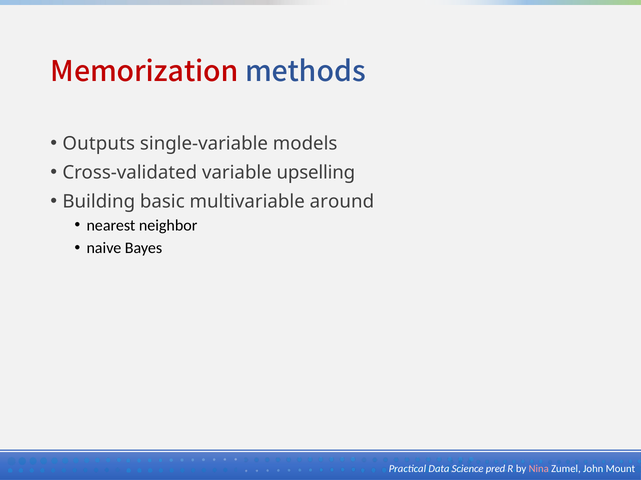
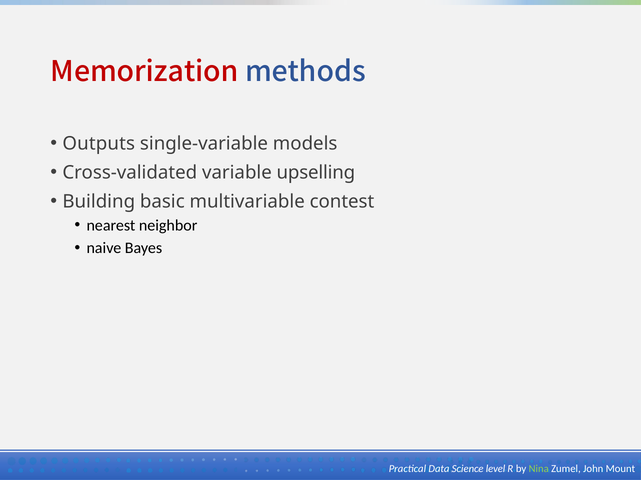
around: around -> contest (342, 202)
pred: pred -> level (496, 470)
Nina colour: pink -> light green (539, 470)
